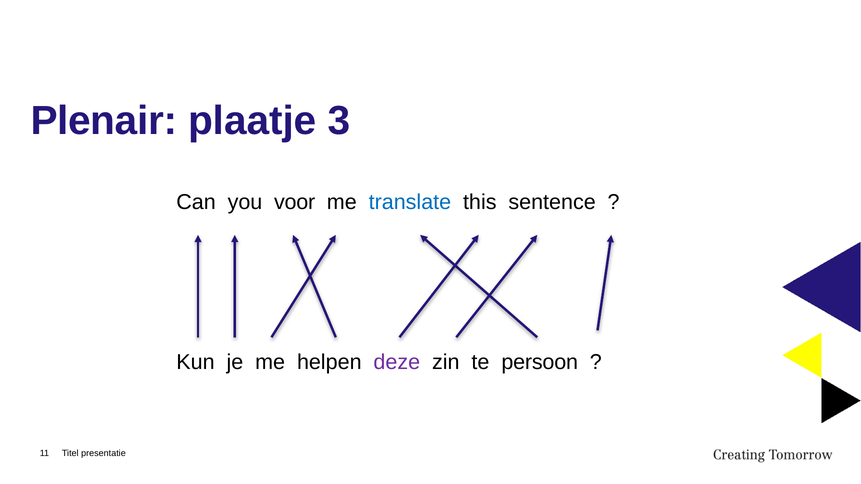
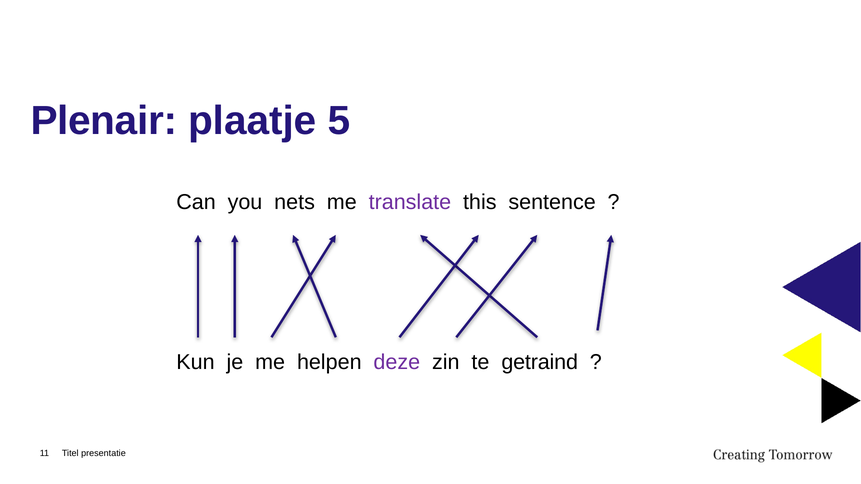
3: 3 -> 5 (339, 121)
voor: voor -> nets (295, 202)
translate colour: blue -> purple (410, 202)
persoon: persoon -> getraind (540, 362)
